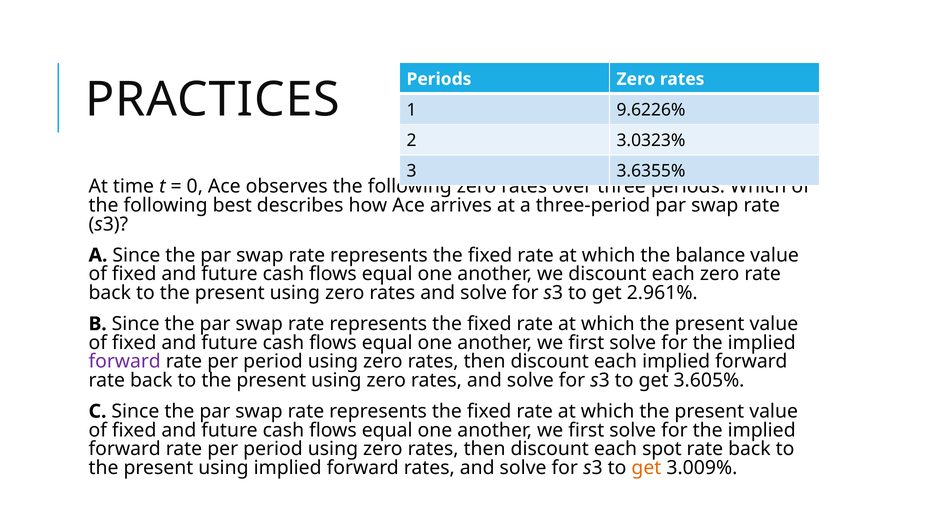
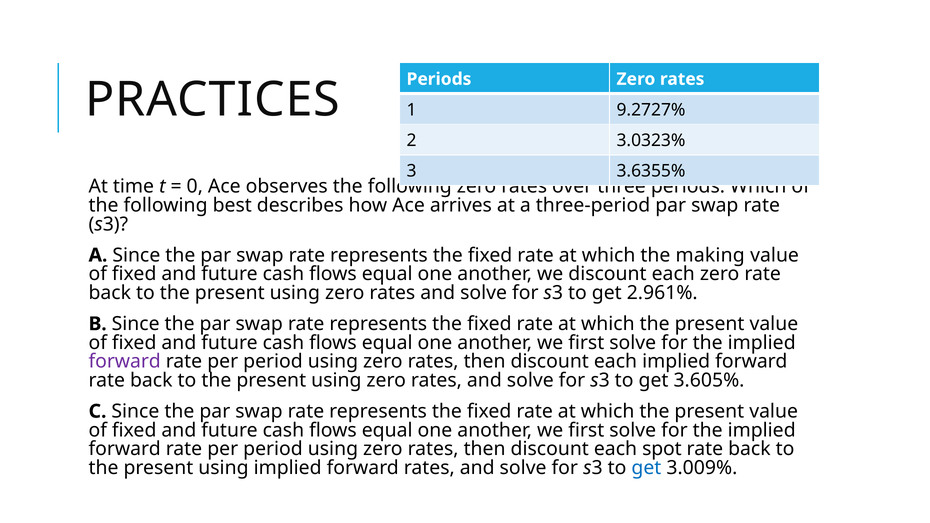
9.6226%: 9.6226% -> 9.2727% (651, 110)
balance: balance -> making (710, 255)
get colour: orange -> blue (646, 468)
